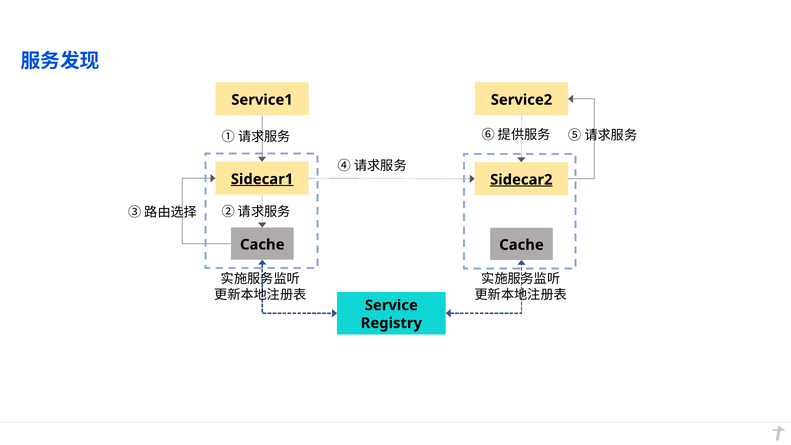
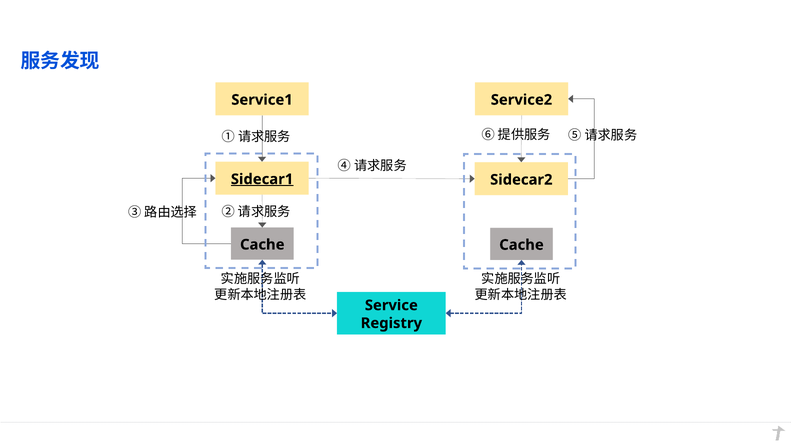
Sidecar2 underline: present -> none (521, 180)
